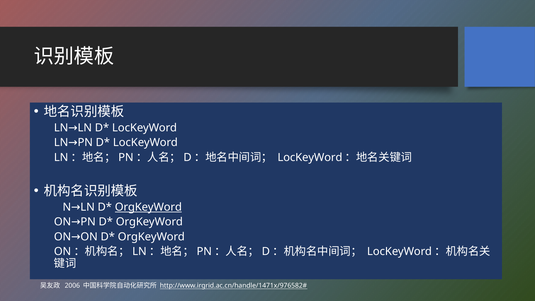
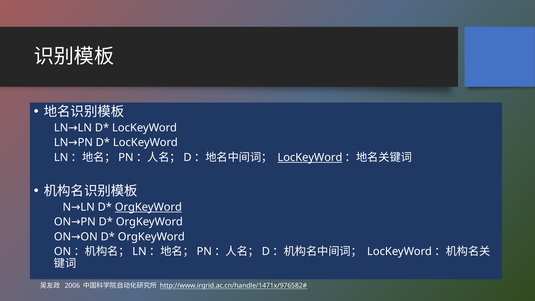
LocKeyWord underline: none -> present (310, 157)
